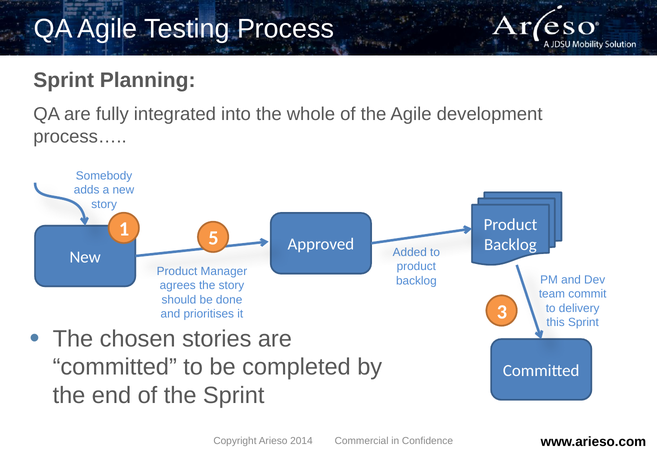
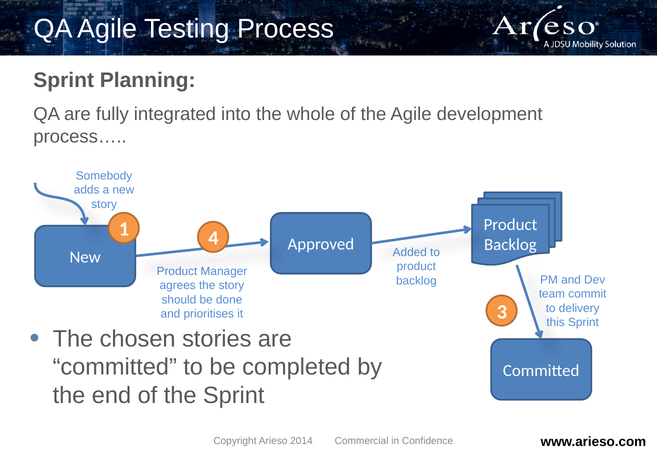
5: 5 -> 4 (213, 238)
